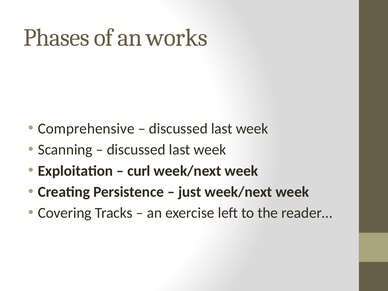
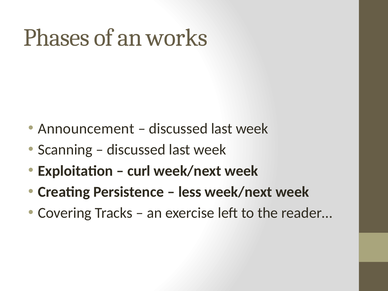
Comprehensive: Comprehensive -> Announcement (86, 129)
just: just -> less (190, 192)
